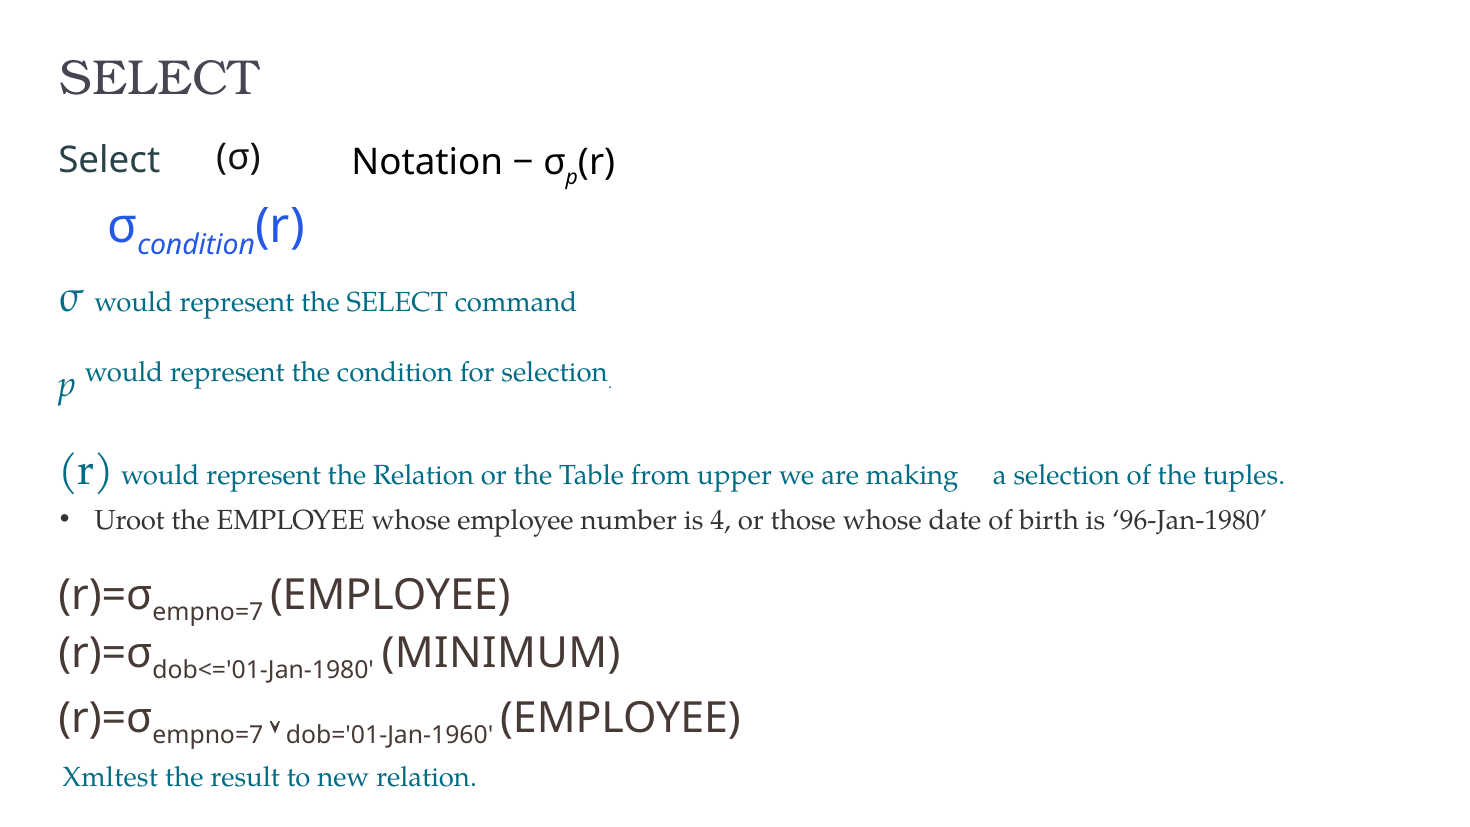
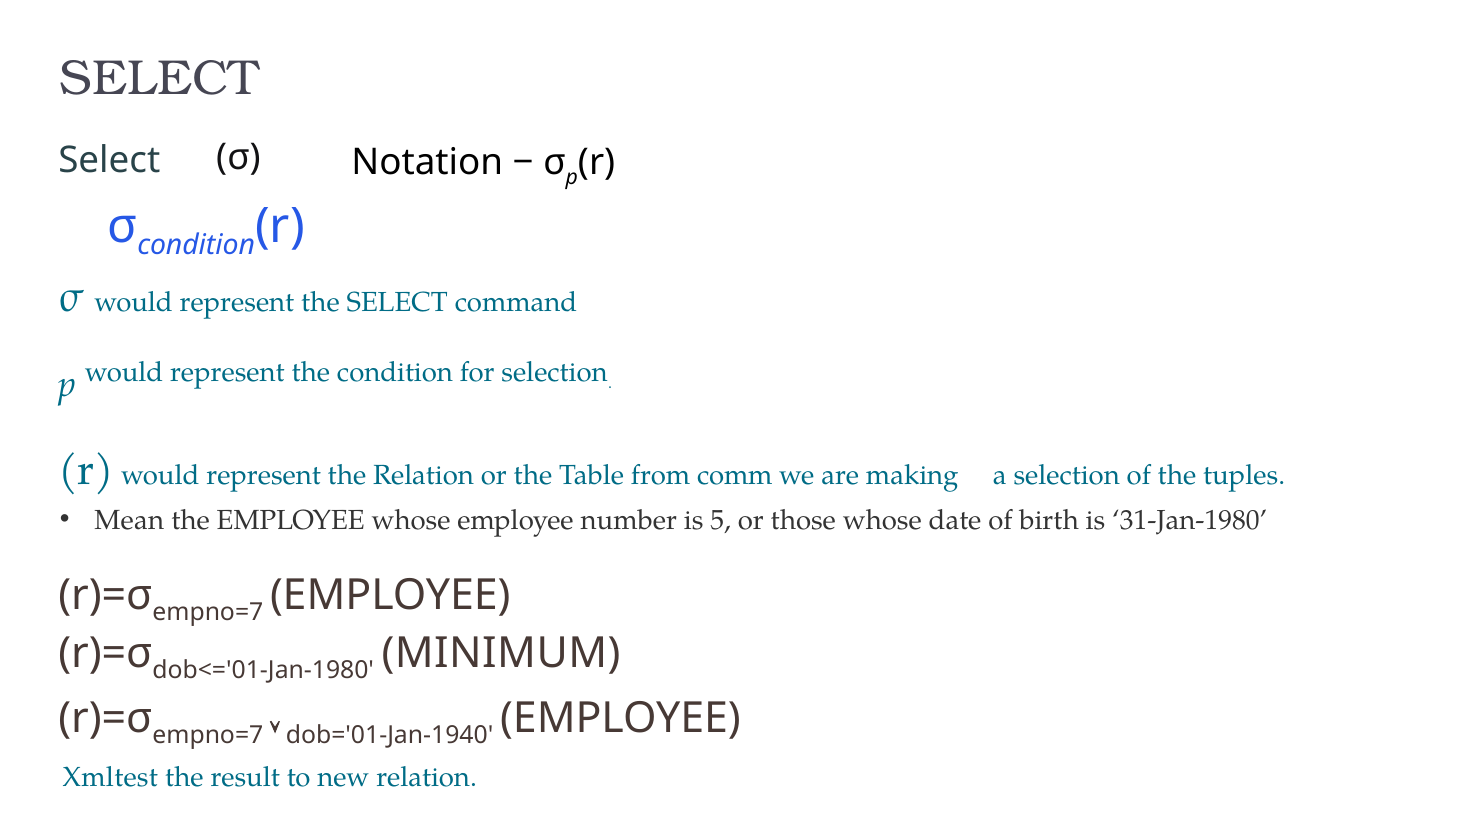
upper: upper -> comm (735, 475)
Uroot: Uroot -> Mean (129, 520)
4: 4 -> 5 (721, 520)
96-Jan-1980: 96-Jan-1980 -> 31-Jan-1980 (1190, 520)
dob='01-Jan-1960: dob='01-Jan-1960 -> dob='01-Jan-1940 (390, 735)
